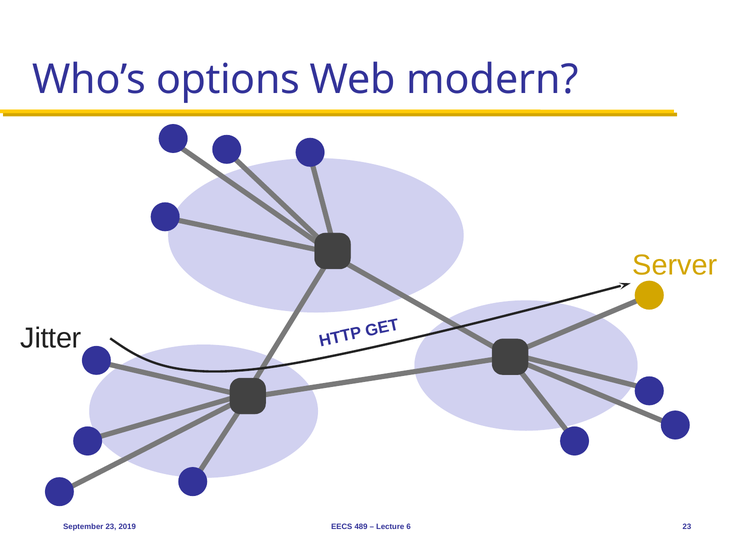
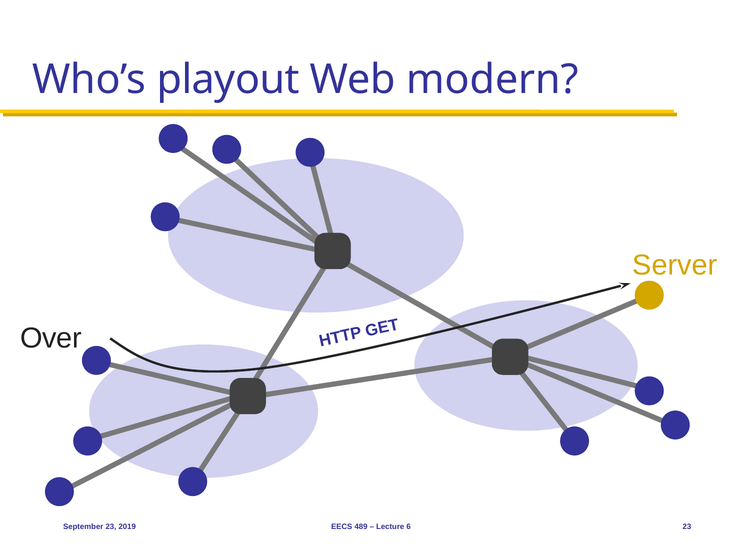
options: options -> playout (228, 79)
Jitter: Jitter -> Over (51, 338)
